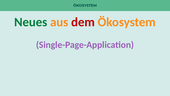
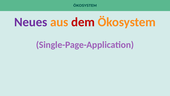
Neues colour: green -> purple (31, 22)
